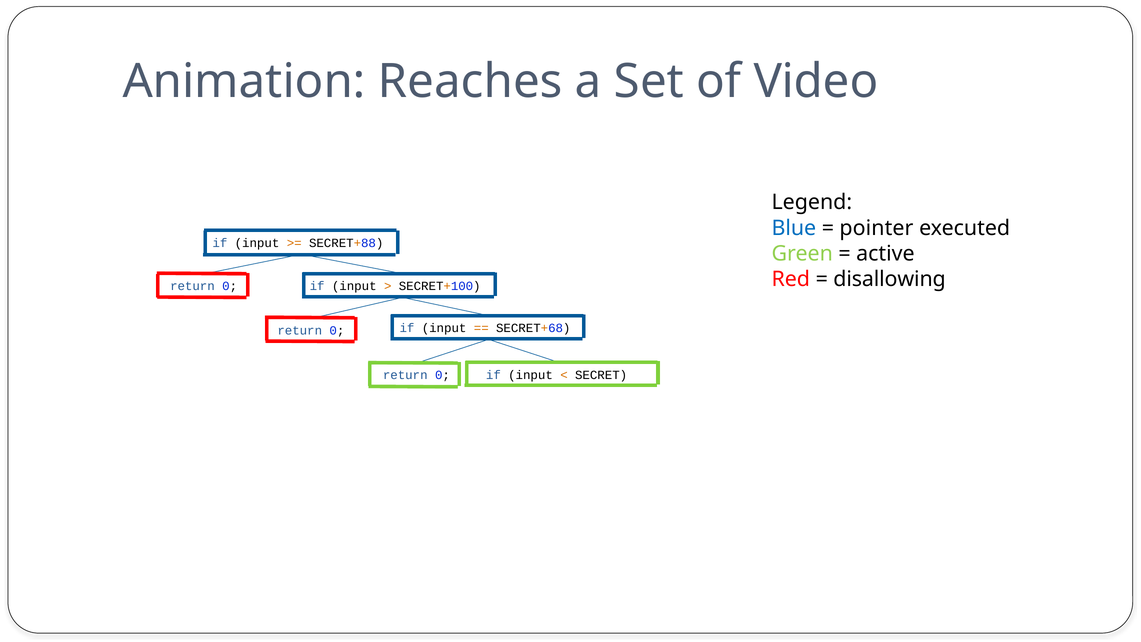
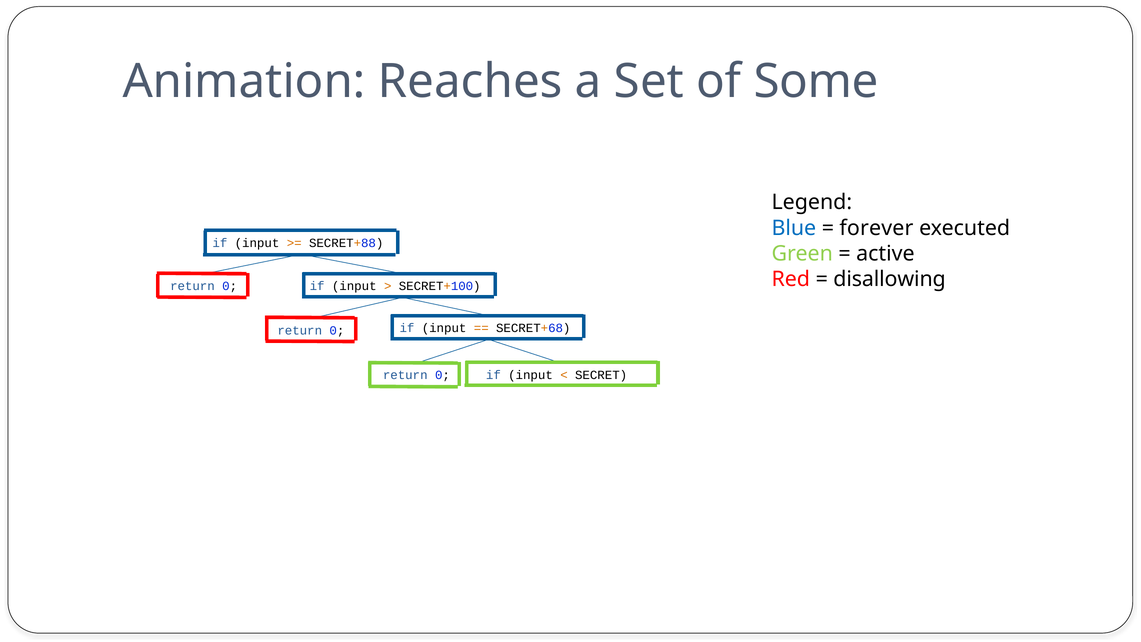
Video: Video -> Some (816, 82)
pointer: pointer -> forever (876, 228)
